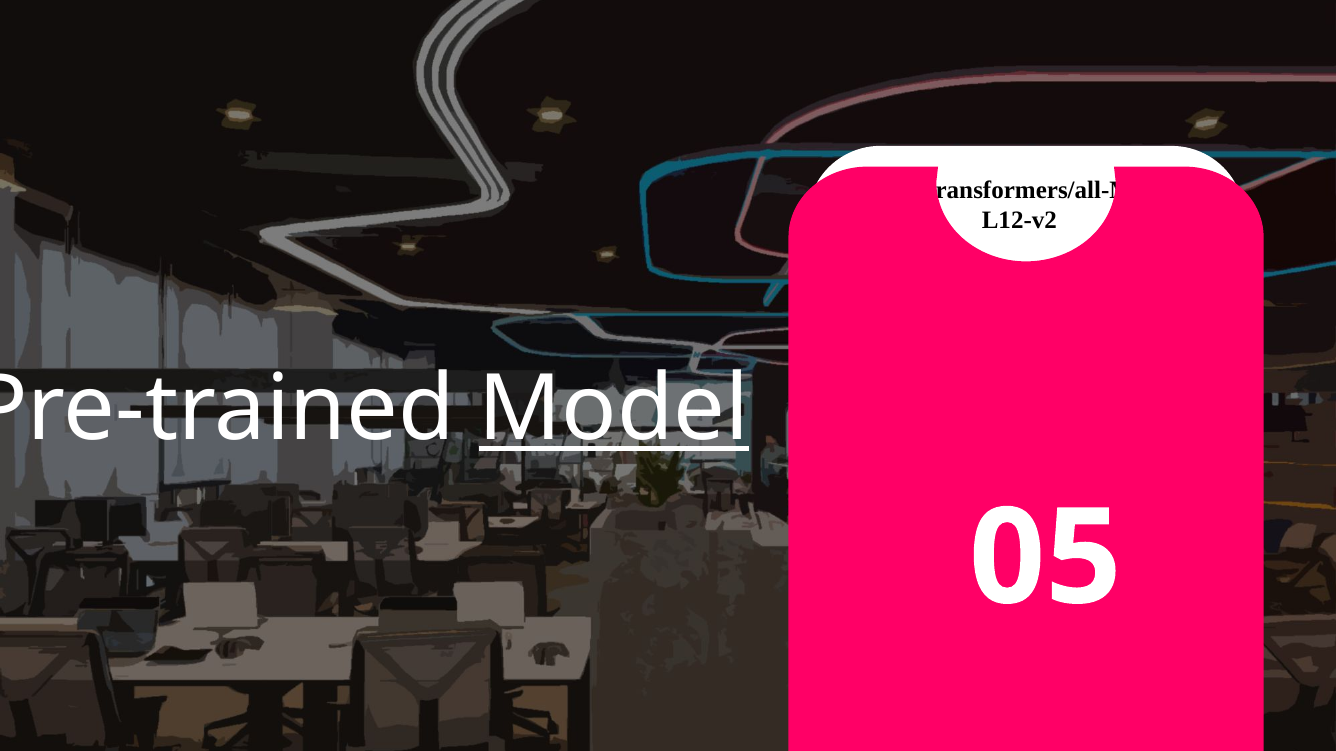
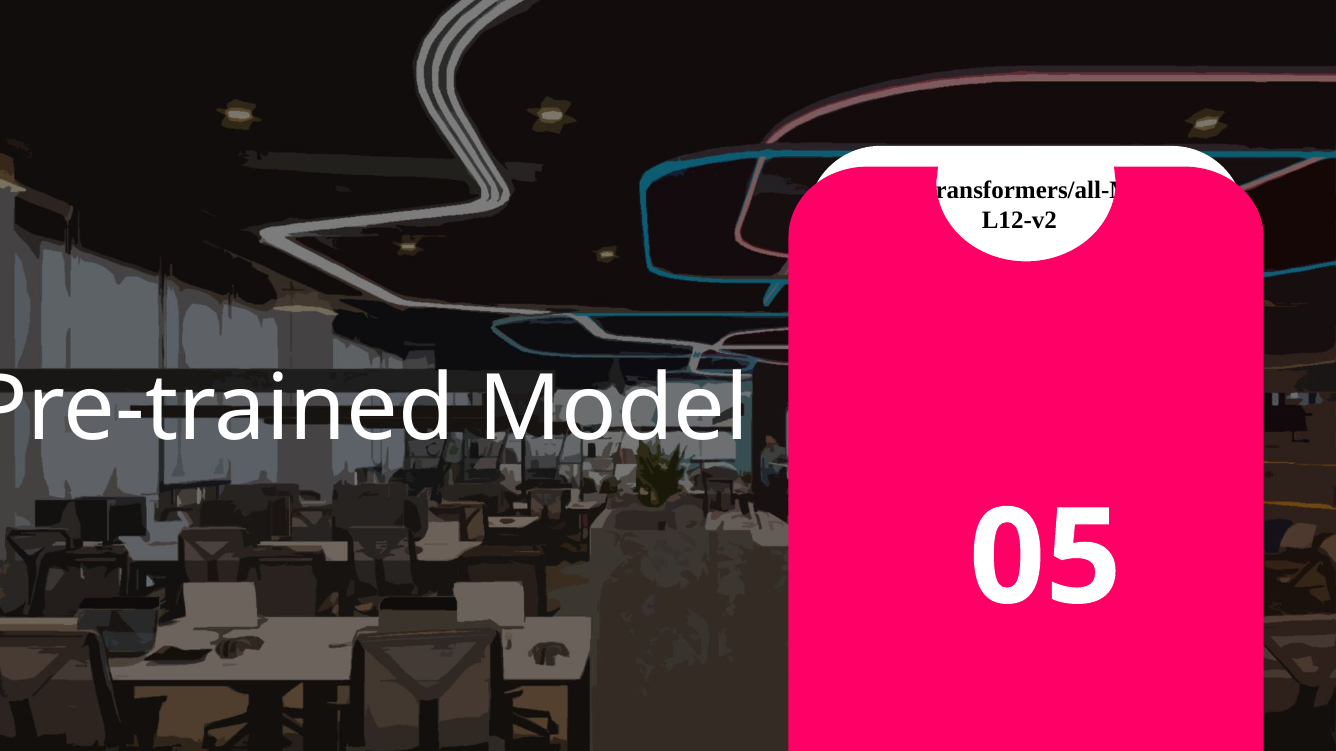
Model underline: present -> none (614, 410)
